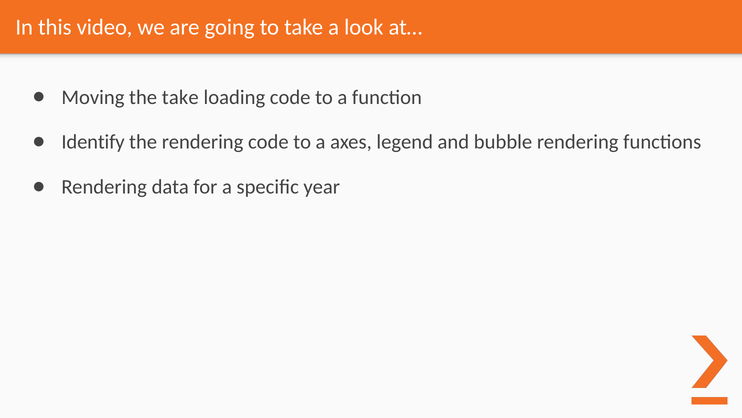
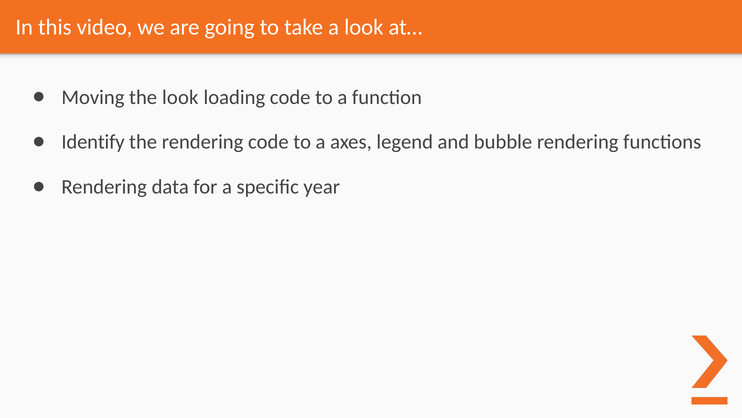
the take: take -> look (180, 97)
